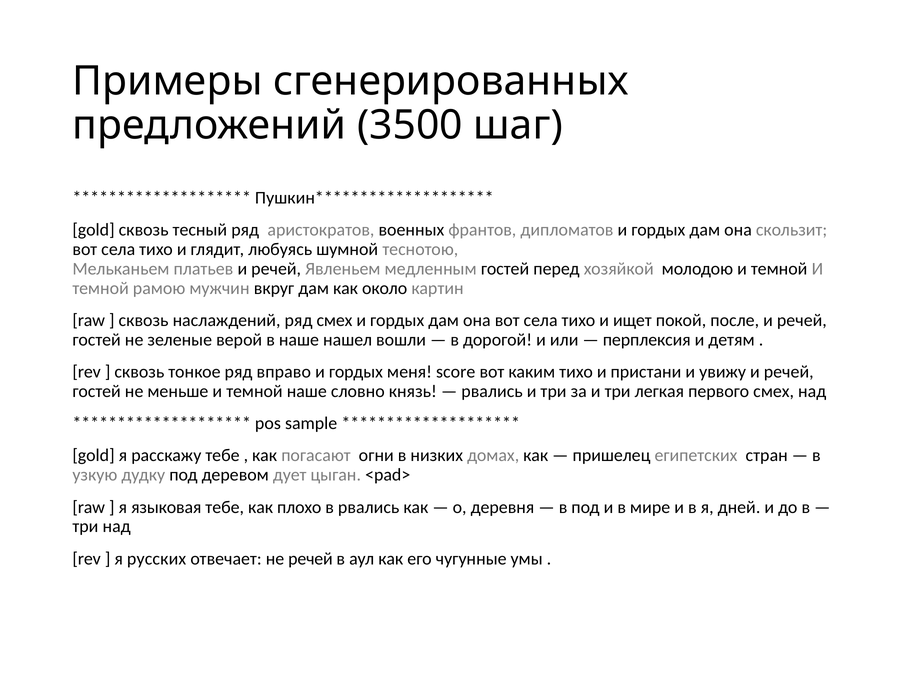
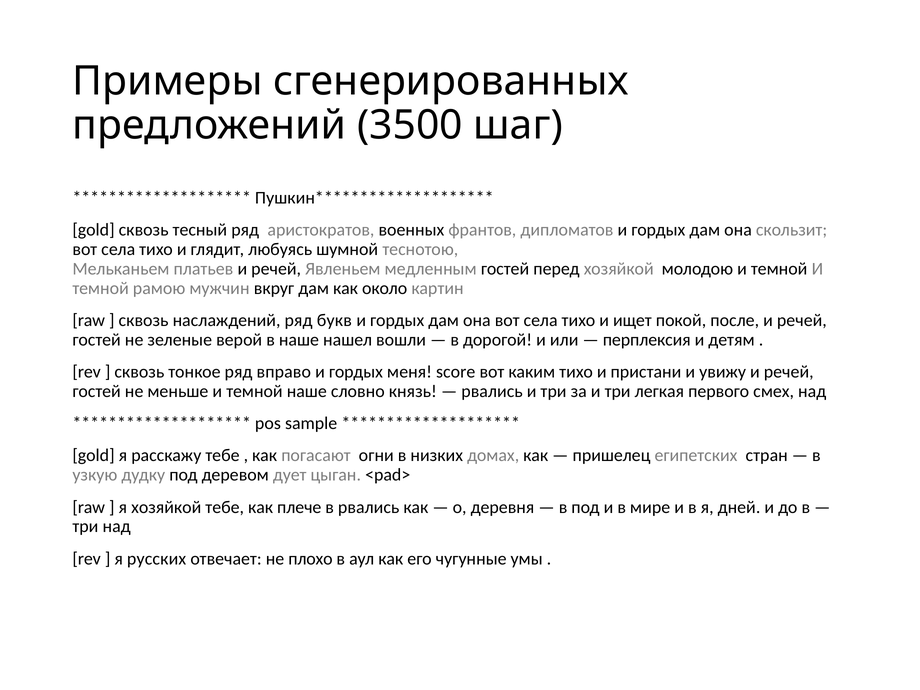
ряд смех: смех -> букв (334, 320)
я языковая: языковая -> хозяйкой (166, 507)
плохо: плохо -> плече (299, 507)
не речей: речей -> плохо (310, 559)
